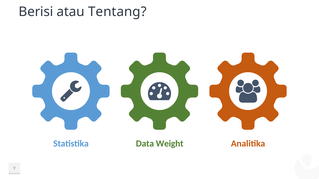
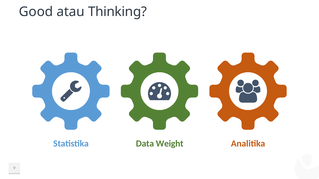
Berisi: Berisi -> Good (36, 12)
Tentang: Tentang -> Thinking (117, 12)
